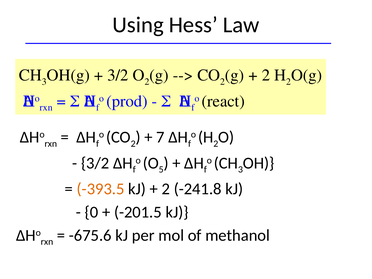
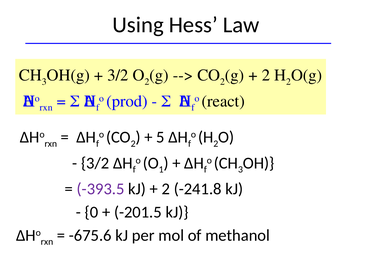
7: 7 -> 5 (160, 137)
5: 5 -> 1 (161, 170)
-393.5 colour: orange -> purple (101, 189)
